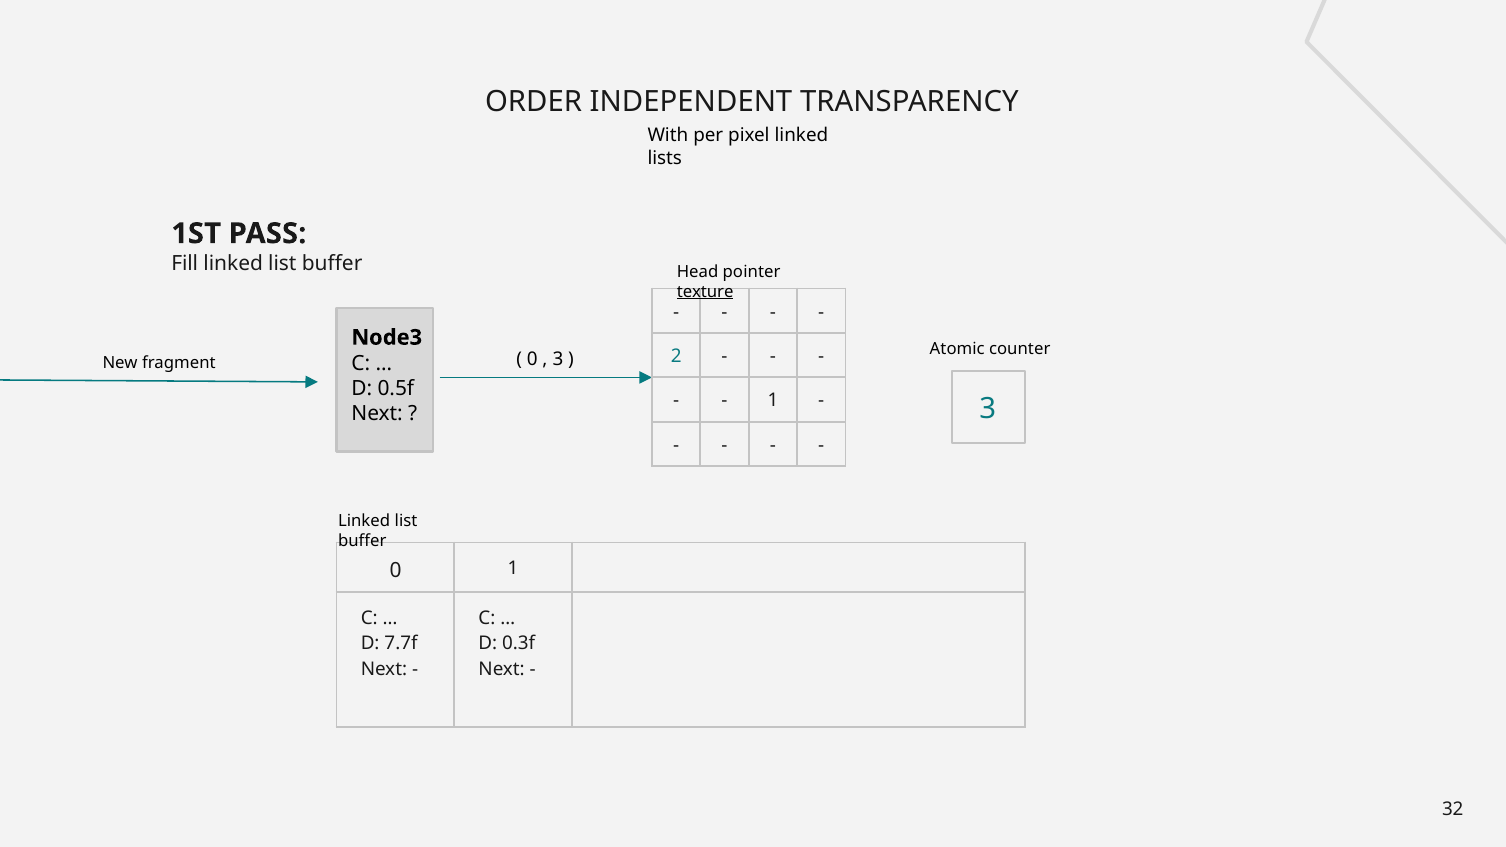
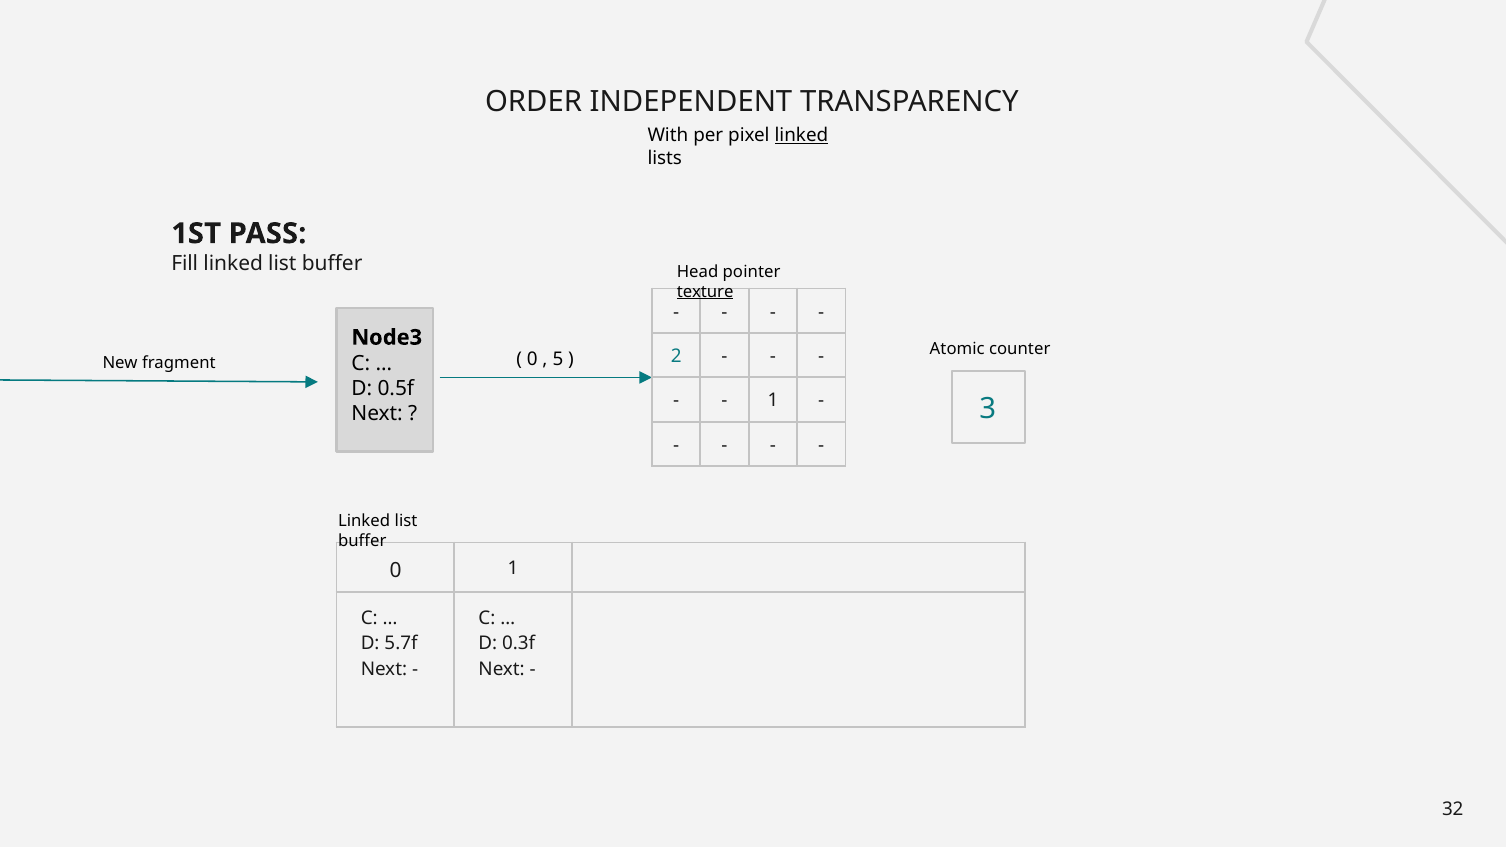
linked underline: none -> present (801, 136)
3: 3 -> 5 (558, 360)
7.7f: 7.7f -> 5.7f (401, 644)
